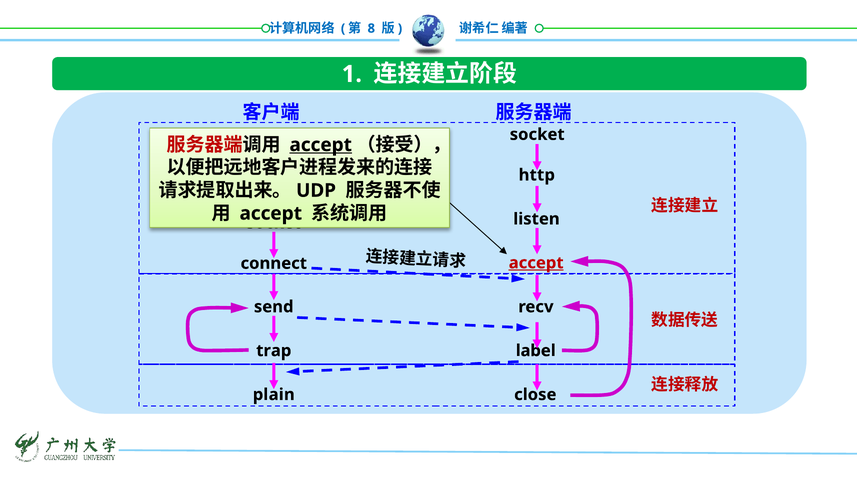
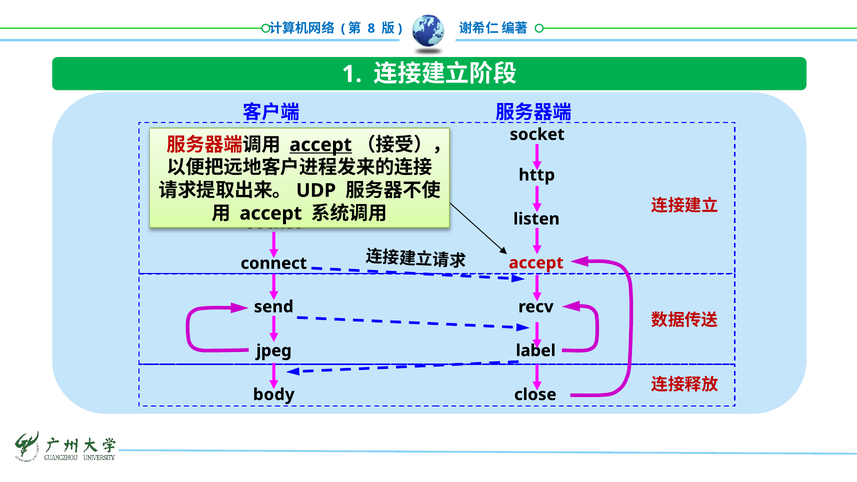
accept underline: present -> none (536, 263)
trap: trap -> jpeg (274, 351)
plain: plain -> body (274, 395)
